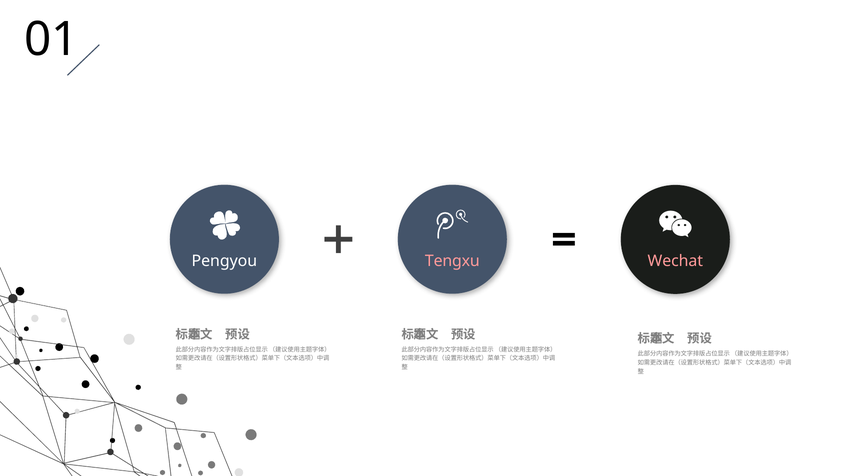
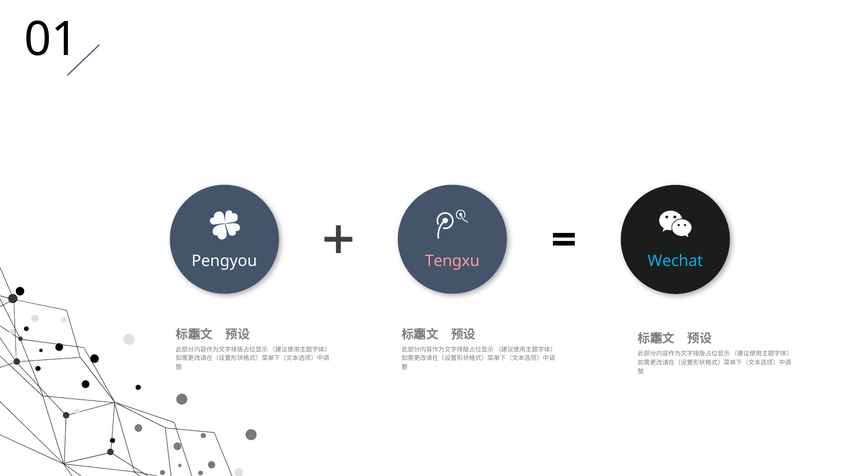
Wechat colour: pink -> light blue (675, 261)
